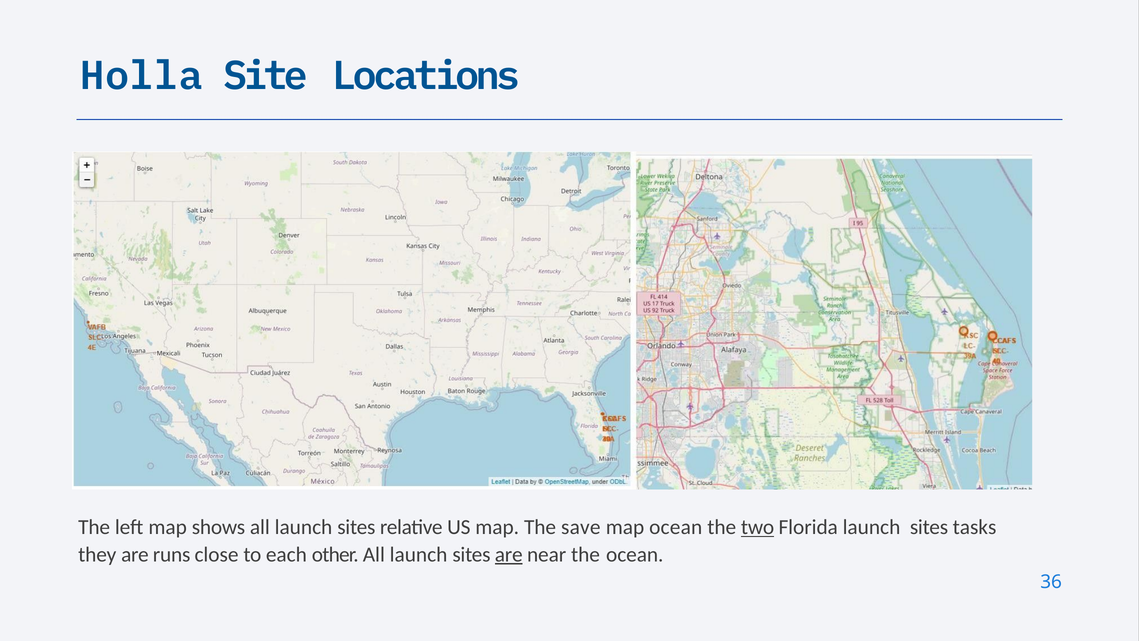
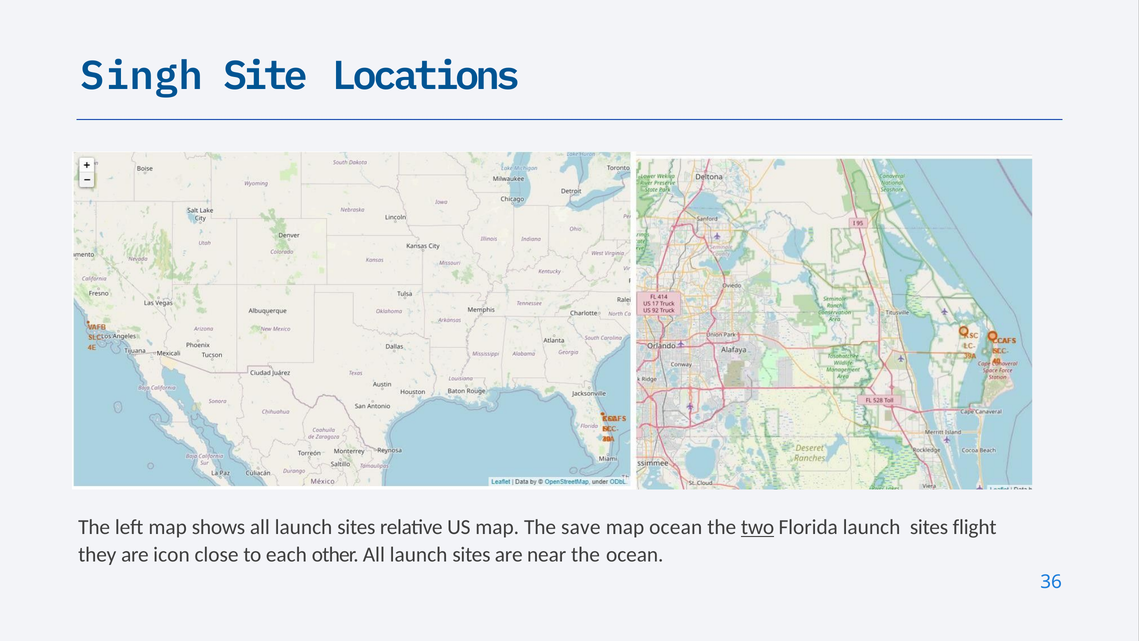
Holla: Holla -> Singh (142, 76)
tasks: tasks -> flight (975, 527)
runs: runs -> icon (171, 554)
are underline: present -> none (509, 554)
